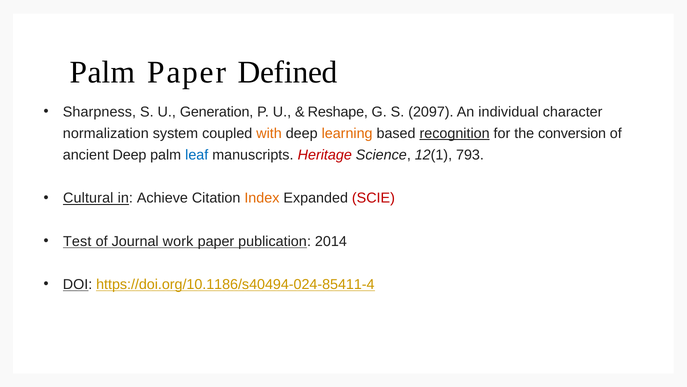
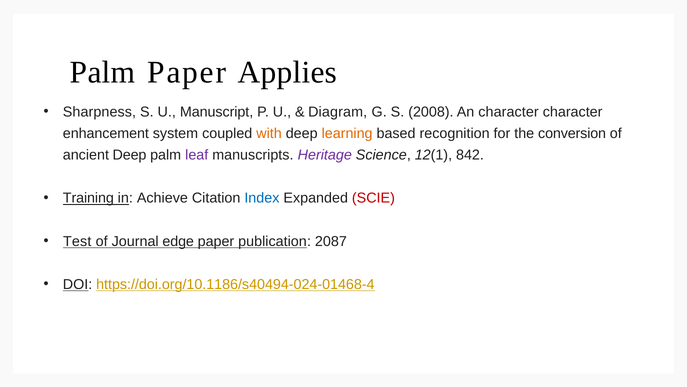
Defined: Defined -> Applies (287, 72)
Generation: Generation -> Manuscript (217, 112)
Reshape: Reshape -> Diagram (338, 112)
2097: 2097 -> 2008 (431, 112)
An individual: individual -> character (509, 112)
normalization: normalization -> enhancement (106, 133)
recognition underline: present -> none (455, 133)
leaf colour: blue -> purple (197, 155)
Heritage colour: red -> purple (325, 155)
793: 793 -> 842 (470, 155)
Cultural: Cultural -> Training (88, 198)
Index colour: orange -> blue (262, 198)
work: work -> edge (178, 241)
2014: 2014 -> 2087 (331, 241)
https://doi.org/10.1186/s40494-024-85411-4: https://doi.org/10.1186/s40494-024-85411-4 -> https://doi.org/10.1186/s40494-024-01468-4 (235, 284)
